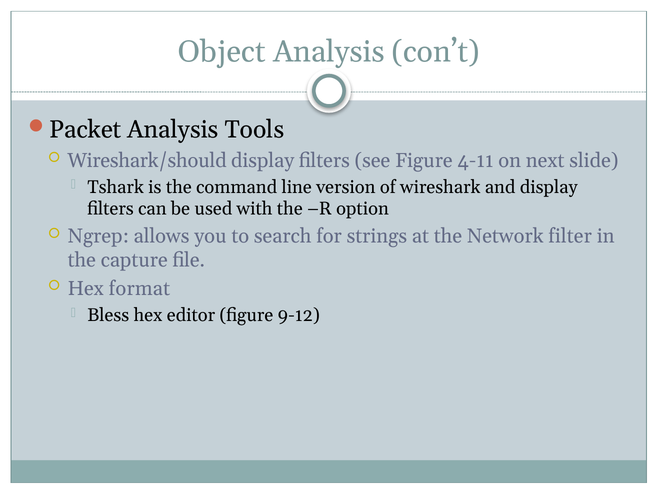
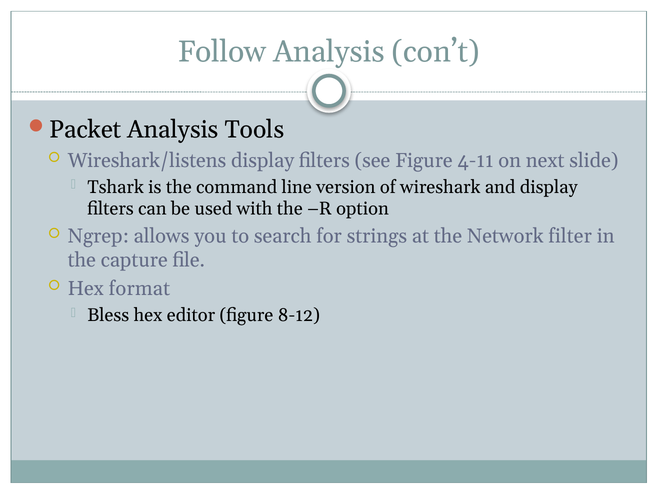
Object: Object -> Follow (222, 52)
Wireshark/should: Wireshark/should -> Wireshark/listens (147, 160)
9-12: 9-12 -> 8-12 (299, 315)
